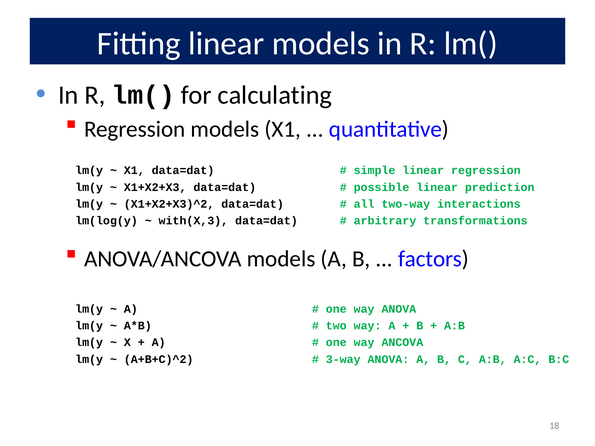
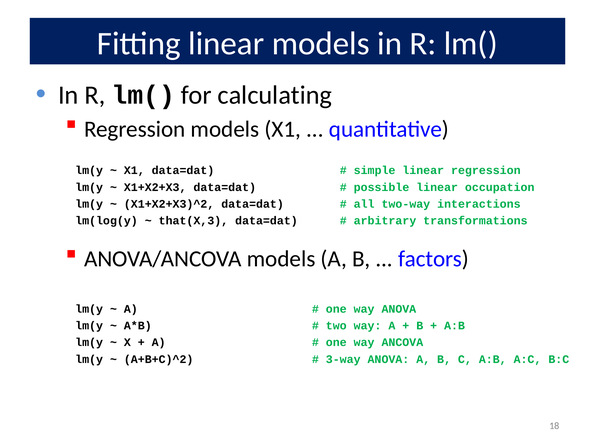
prediction: prediction -> occupation (500, 187)
with(X,3: with(X,3 -> that(X,3 (193, 221)
